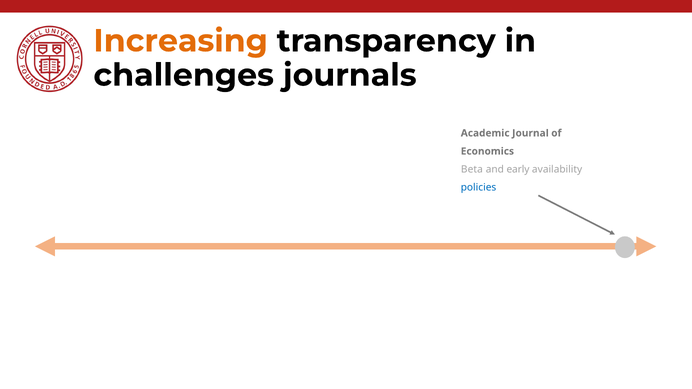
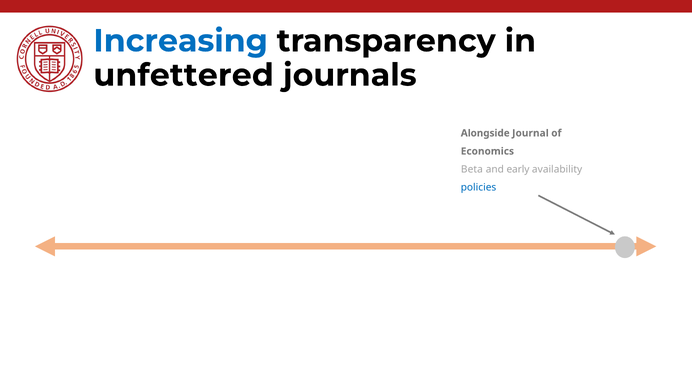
Increasing colour: orange -> blue (181, 41)
challenges: challenges -> unfettered (184, 75)
Academic: Academic -> Alongside (485, 133)
